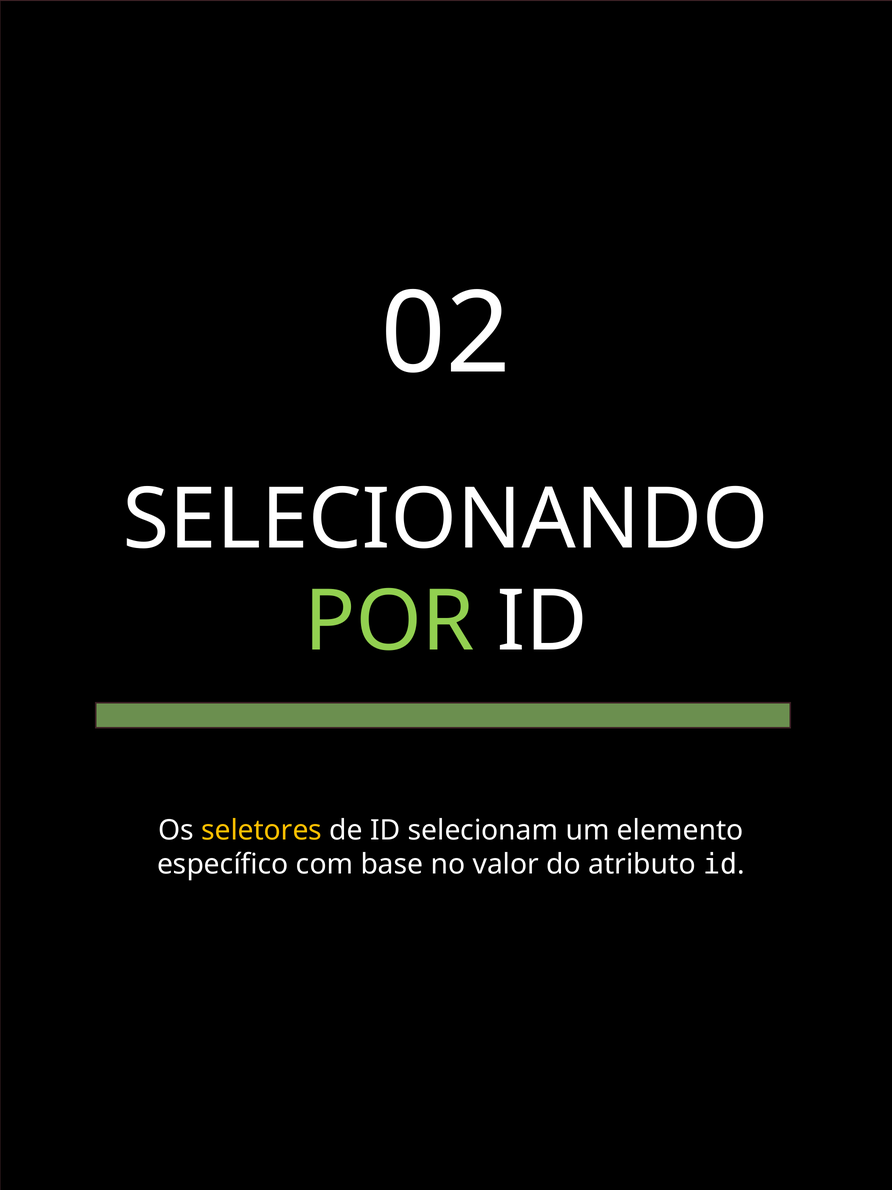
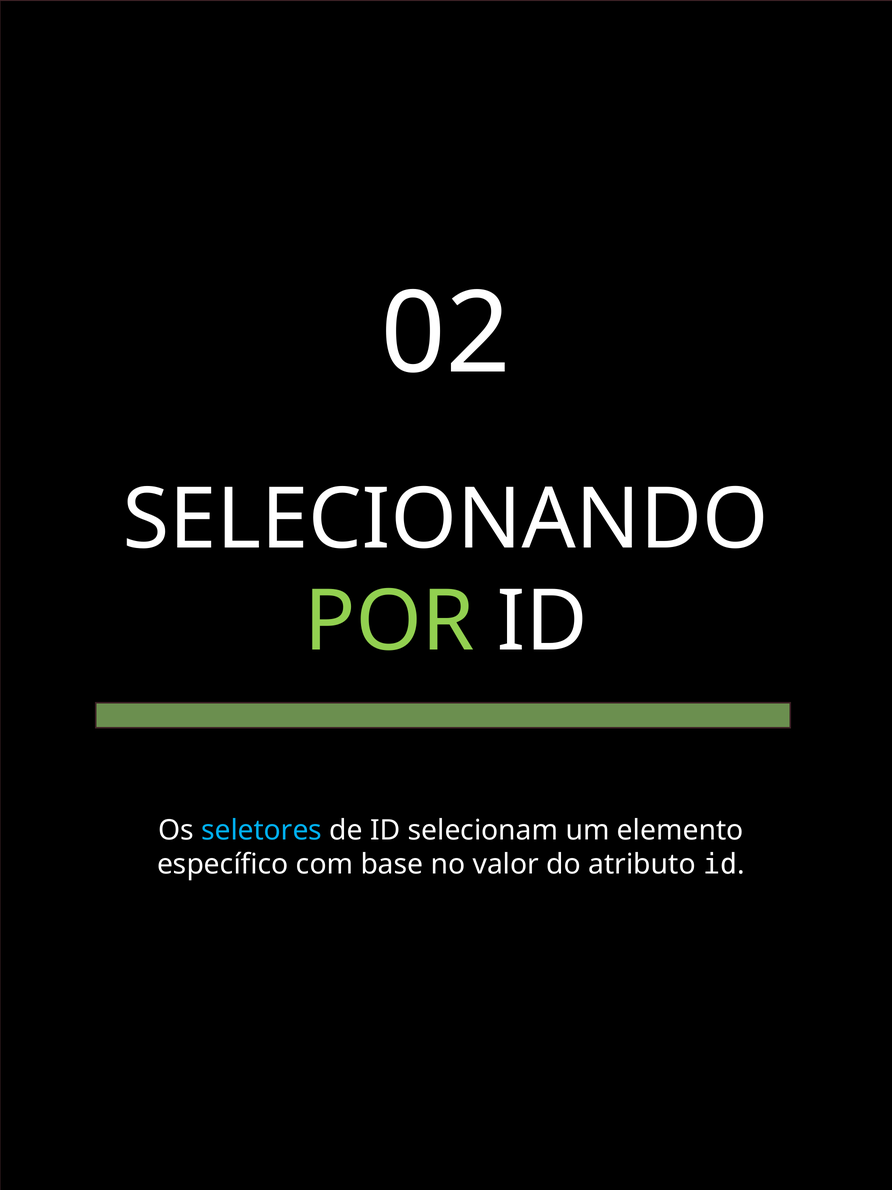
seletores colour: yellow -> light blue (262, 830)
